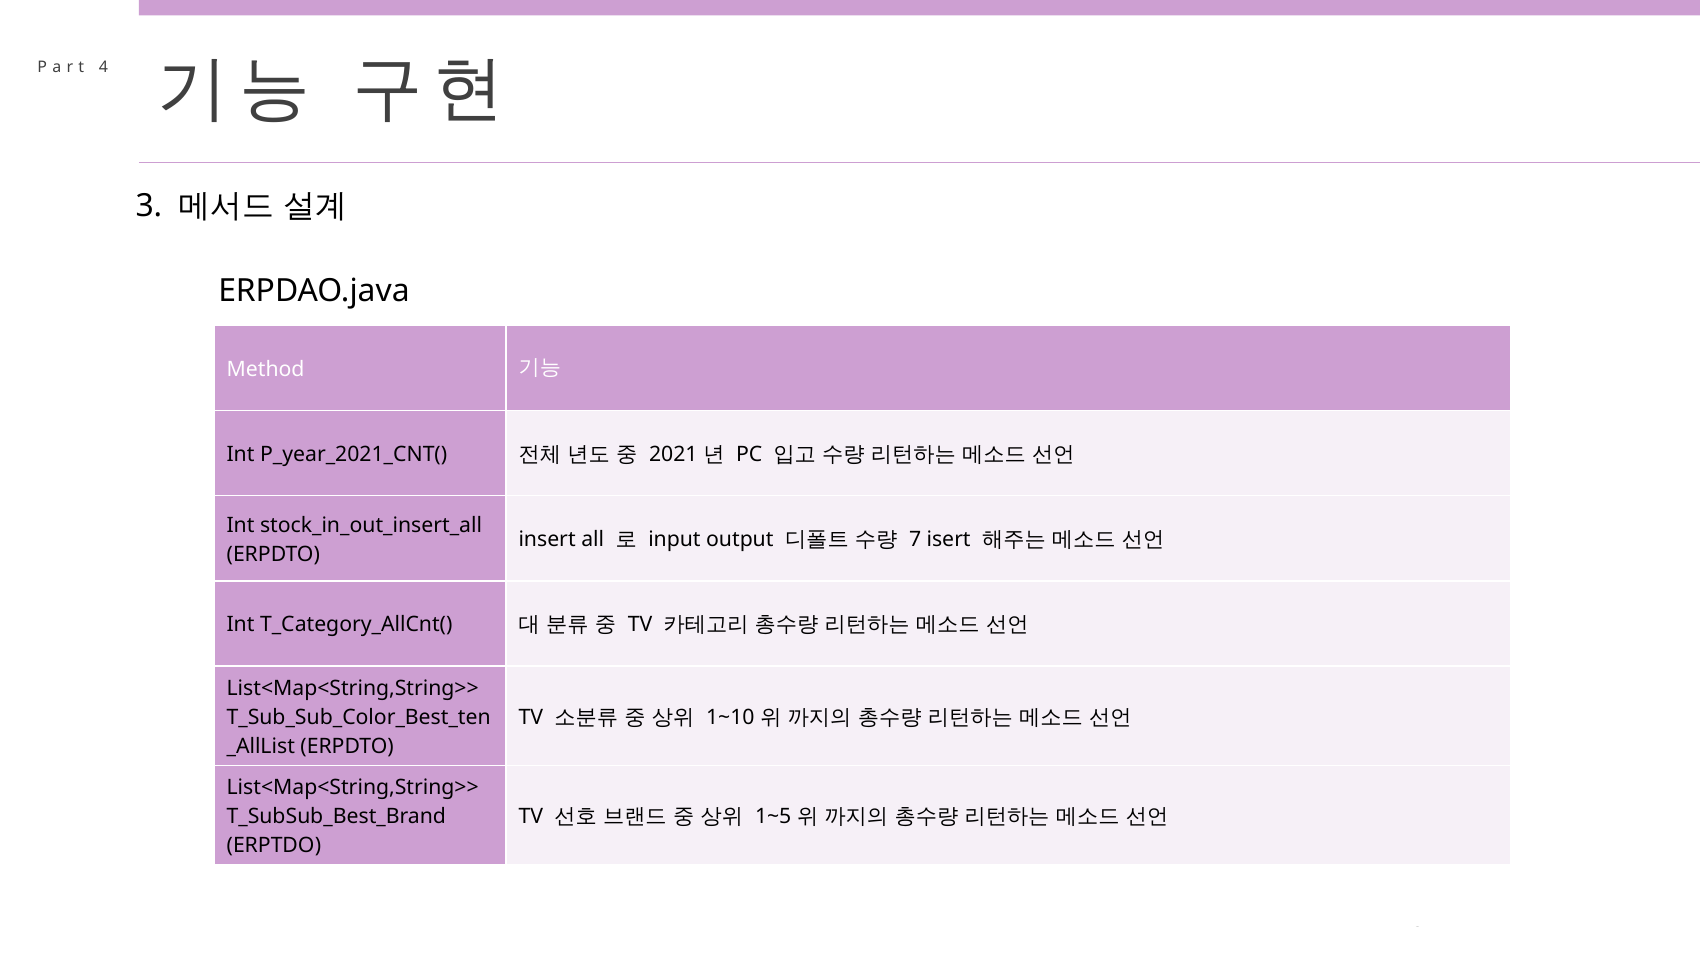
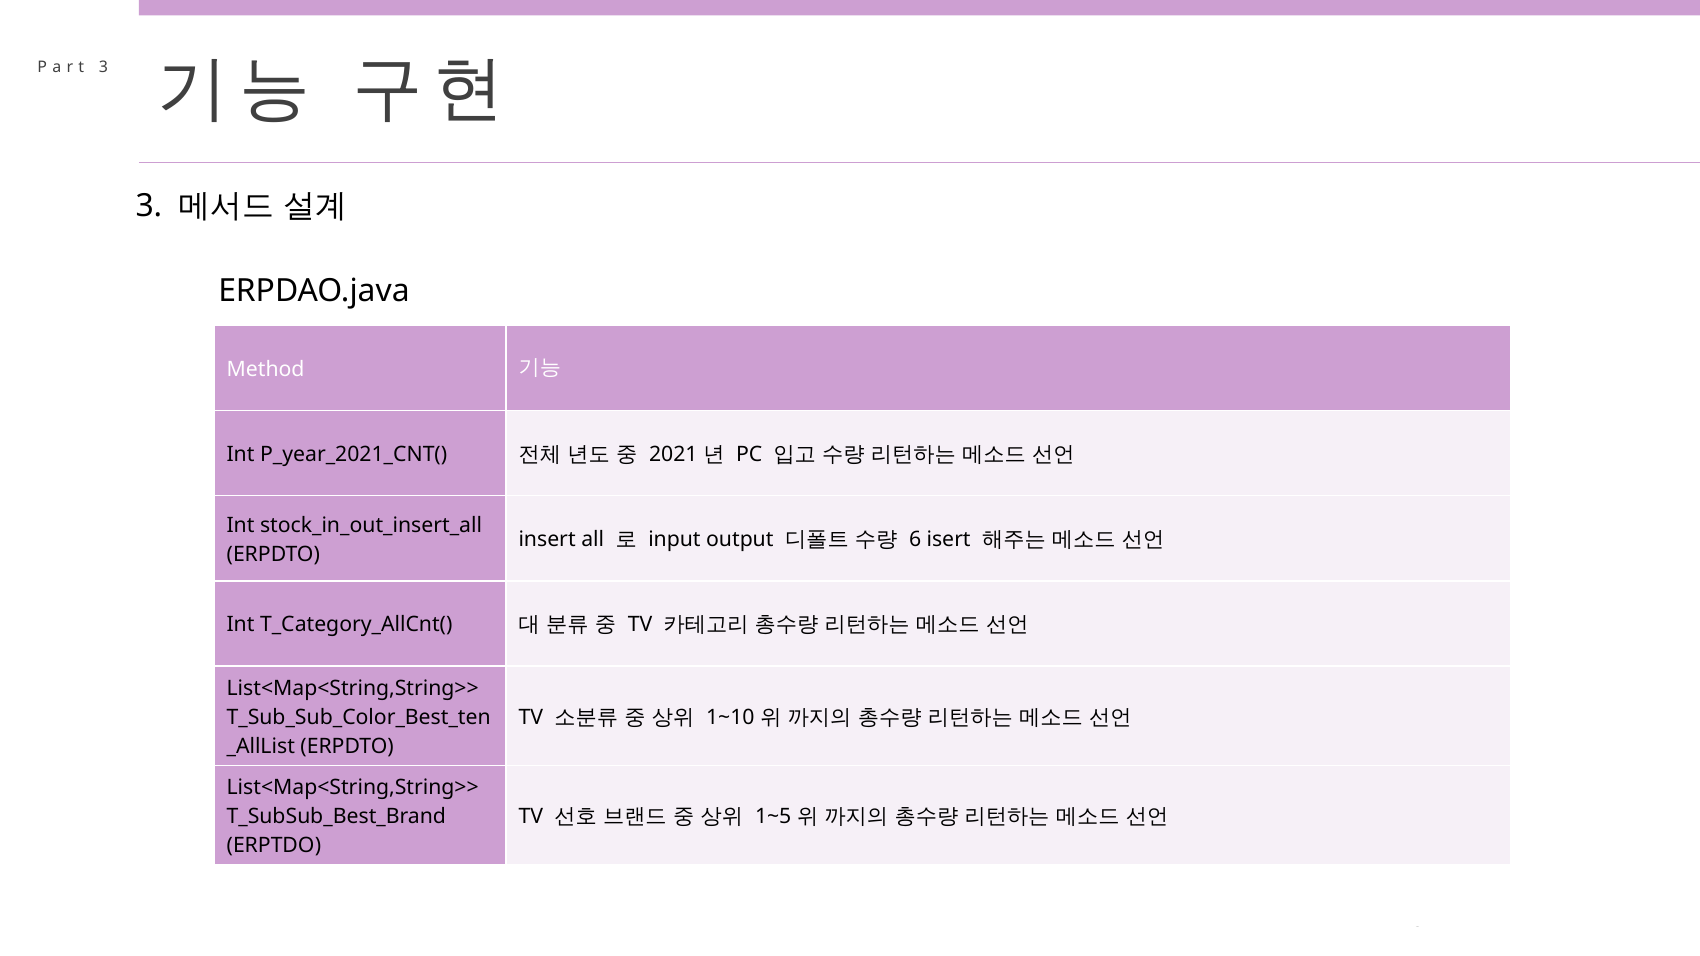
4: 4 -> 3 (103, 67)
7: 7 -> 6 (915, 540)
